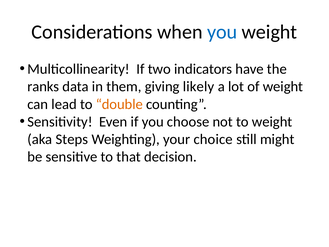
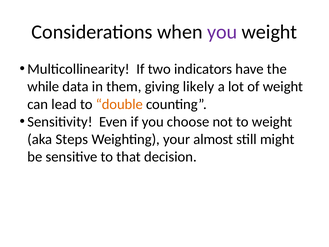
you colour: blue -> purple (222, 32)
ranks: ranks -> while (43, 87)
choice: choice -> almost (213, 139)
